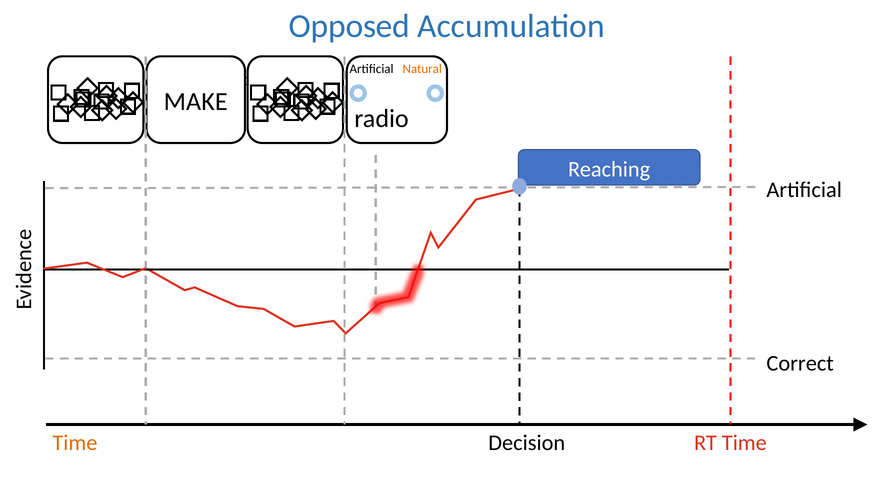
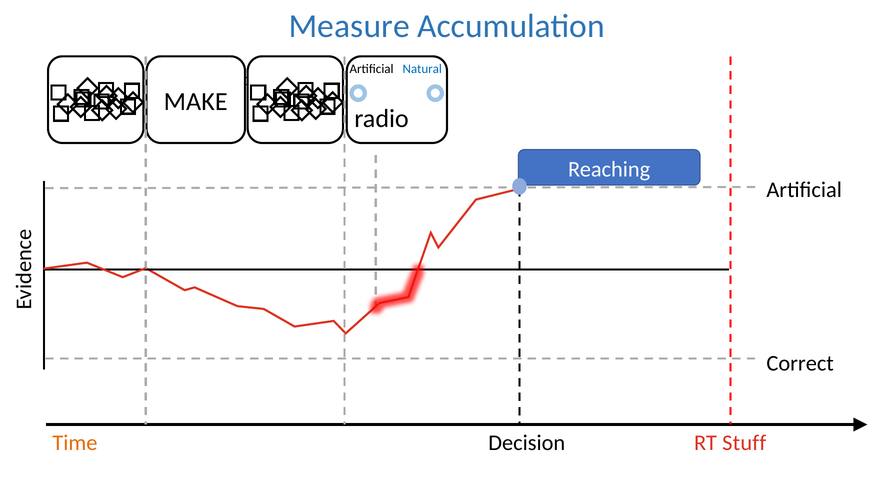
Opposed: Opposed -> Measure (349, 26)
Natural colour: orange -> blue (422, 69)
RT Time: Time -> Stuff (744, 443)
